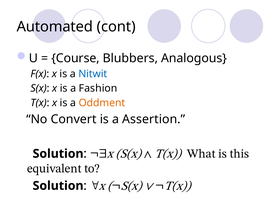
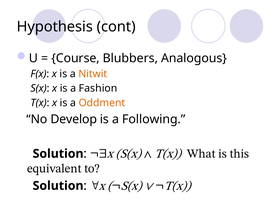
Automated: Automated -> Hypothesis (55, 27)
Nitwit colour: blue -> orange (93, 74)
Convert: Convert -> Develop (74, 119)
Assertion: Assertion -> Following (154, 119)
